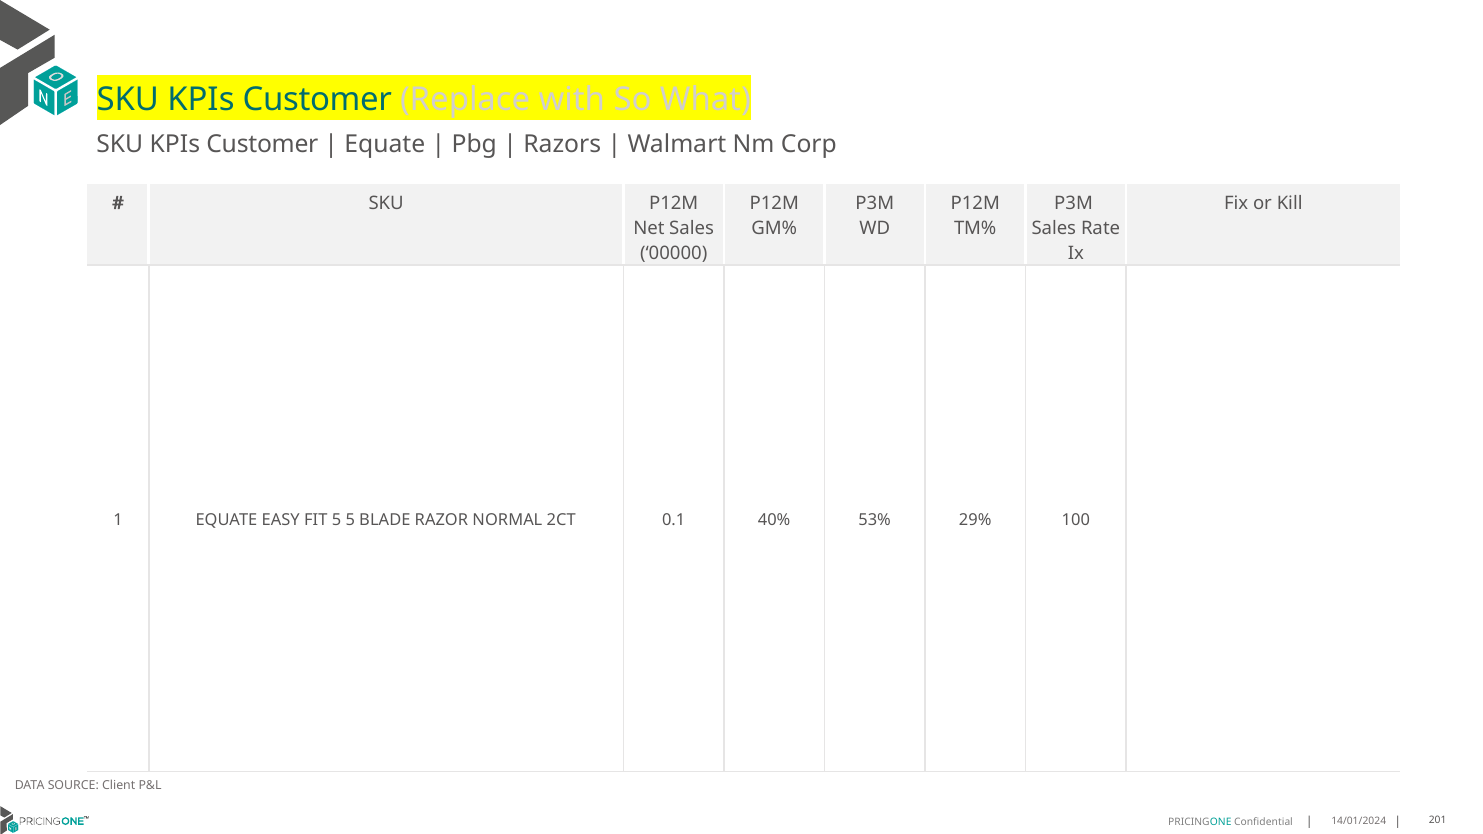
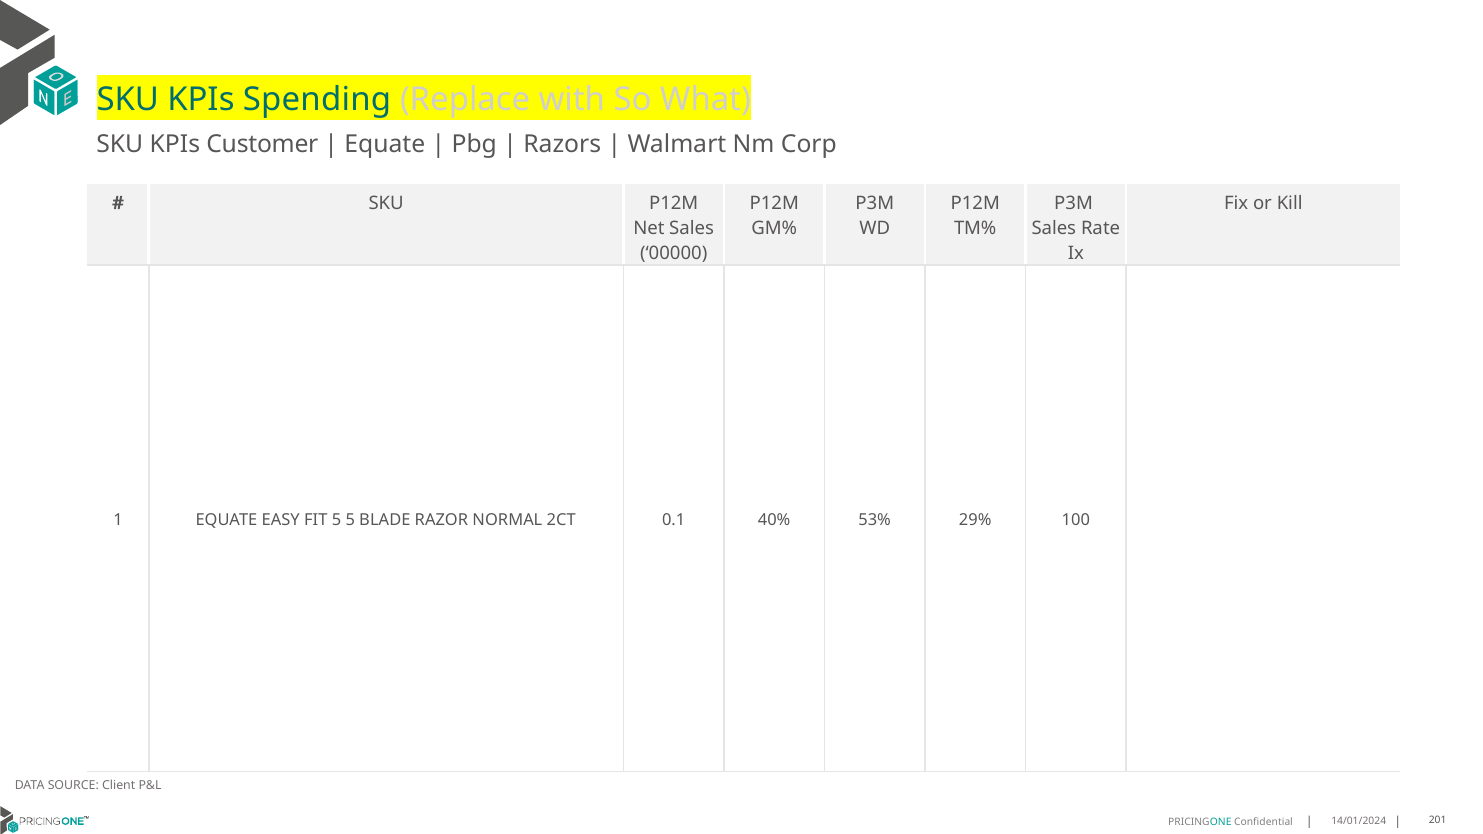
Customer: Customer -> Spending (317, 100)
